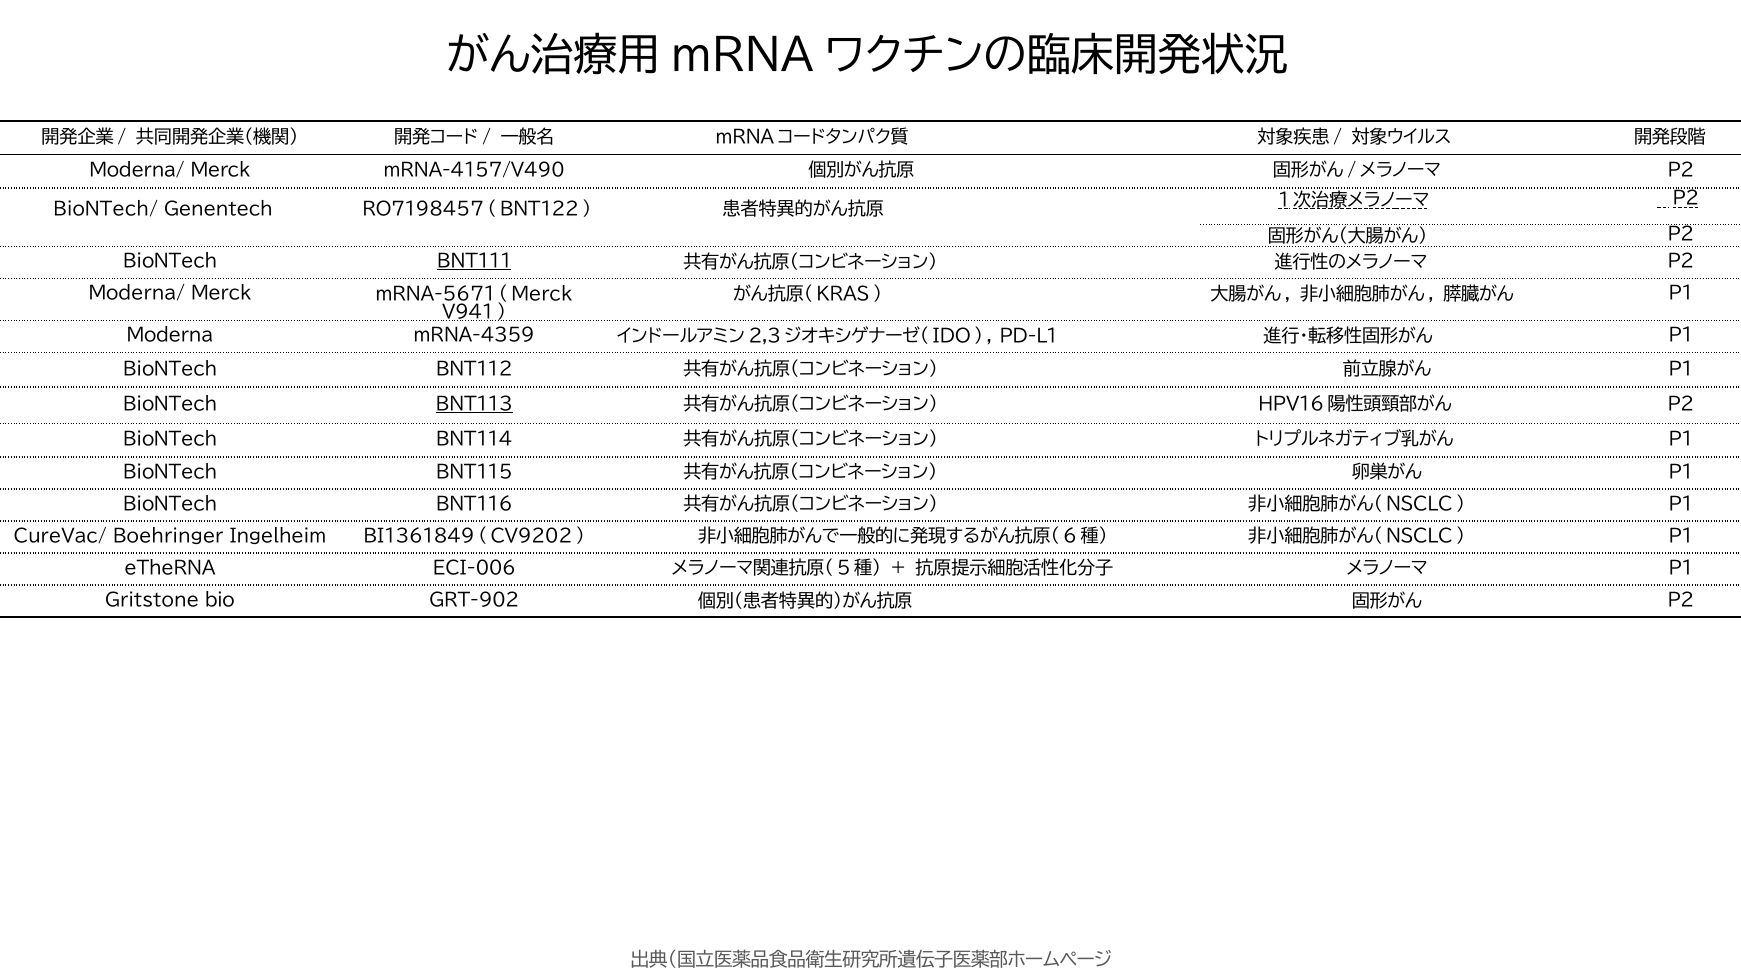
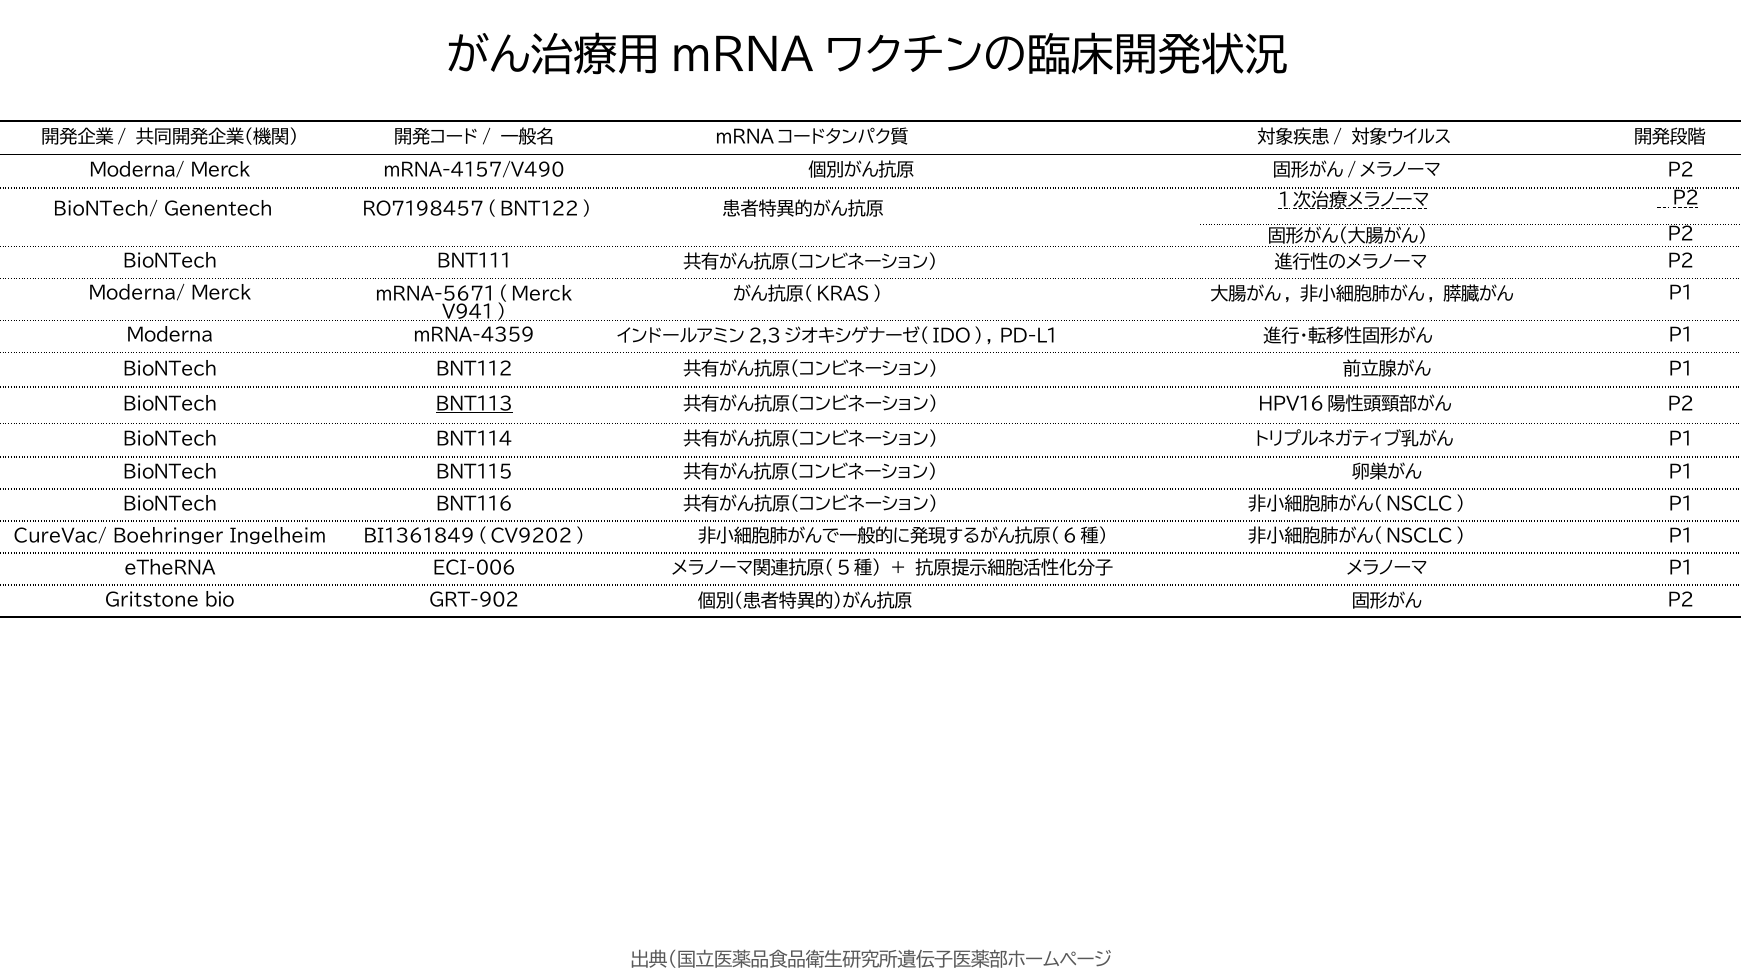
BNT111 underline: present -> none (474, 262)
